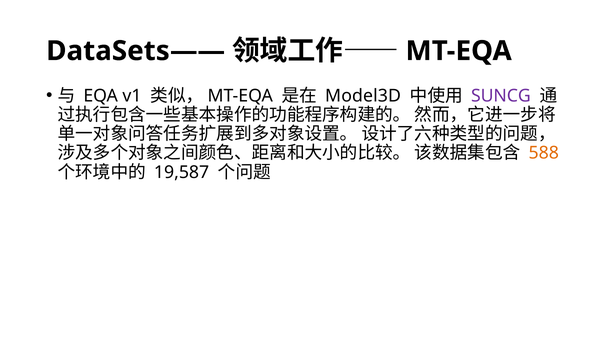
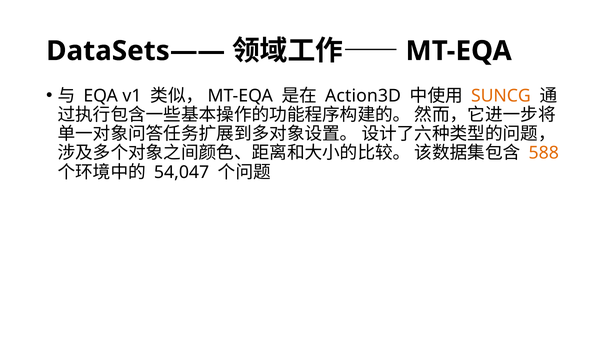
Model3D: Model3D -> Action3D (363, 96)
SUNCG colour: purple -> orange (501, 96)
19,587: 19,587 -> 54,047 (182, 172)
